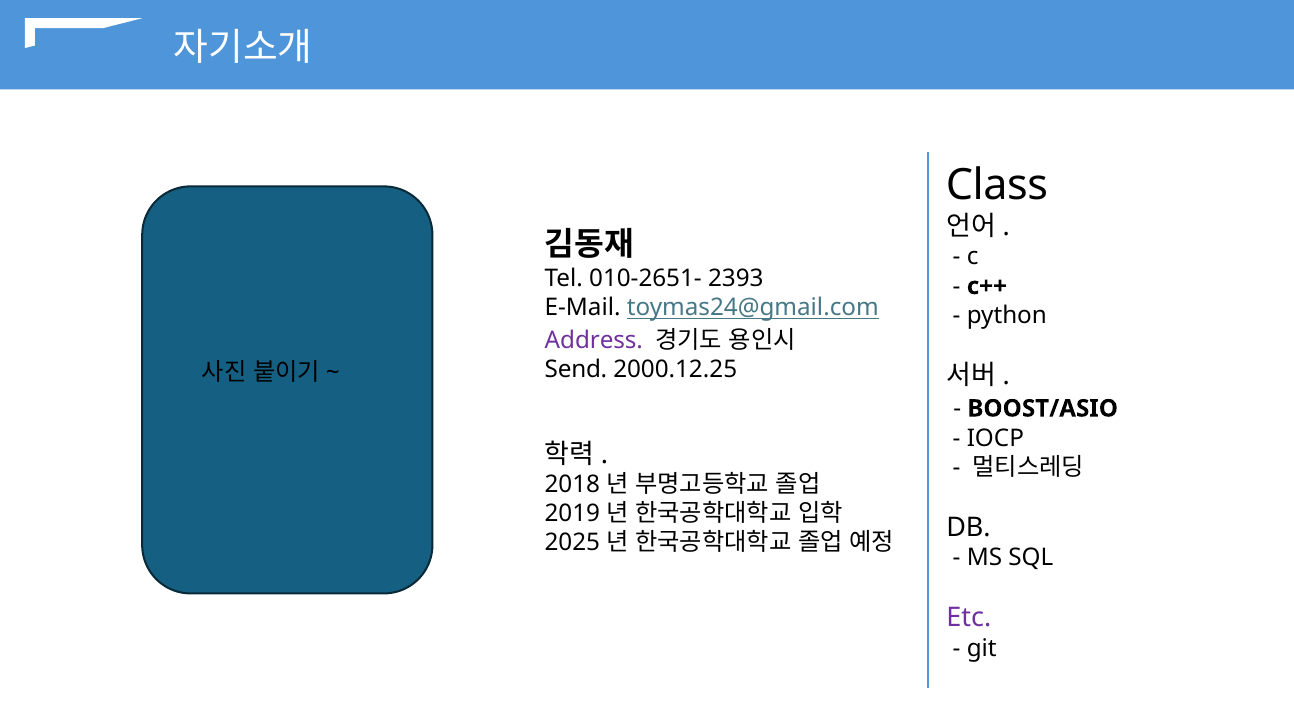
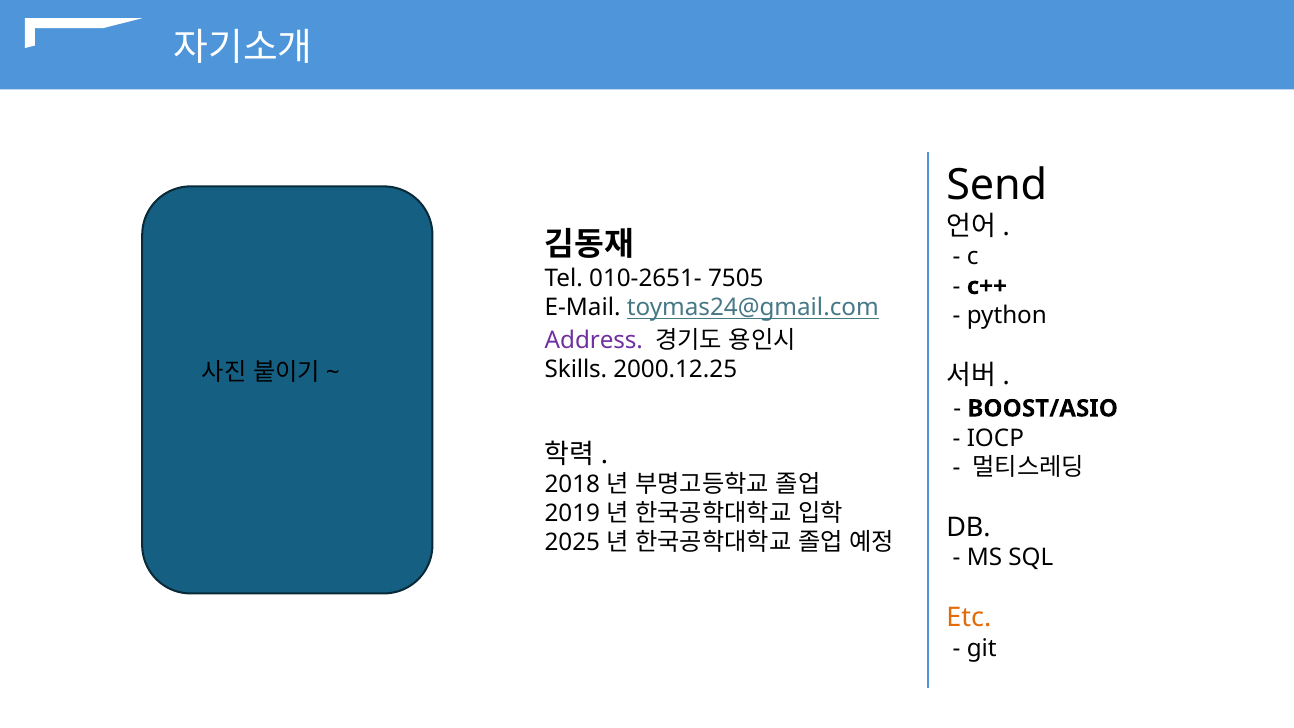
Class: Class -> Send (997, 185)
2393: 2393 -> 7505 (736, 278)
Send: Send -> Skills (576, 369)
Etc colour: purple -> orange (969, 618)
